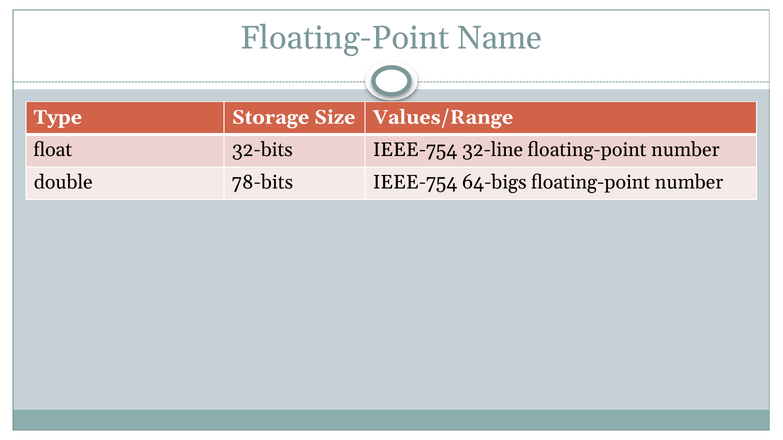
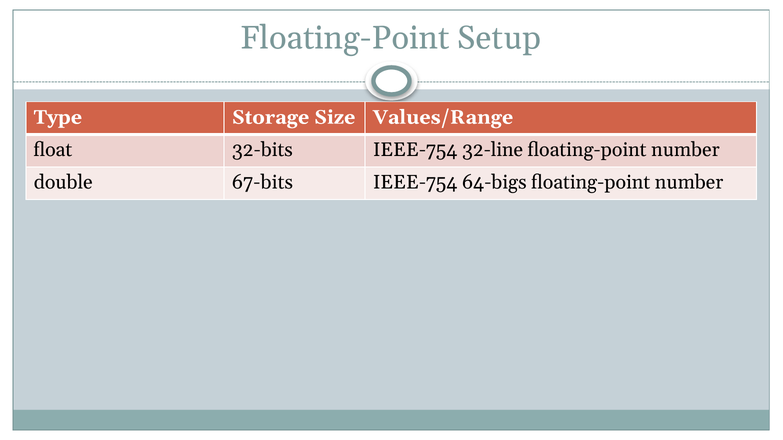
Name: Name -> Setup (499, 38)
78-bits: 78-bits -> 67-bits (263, 183)
